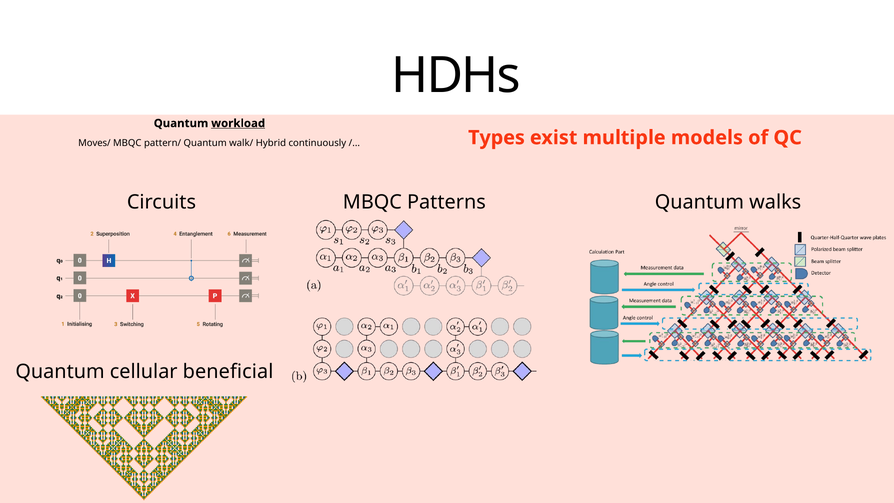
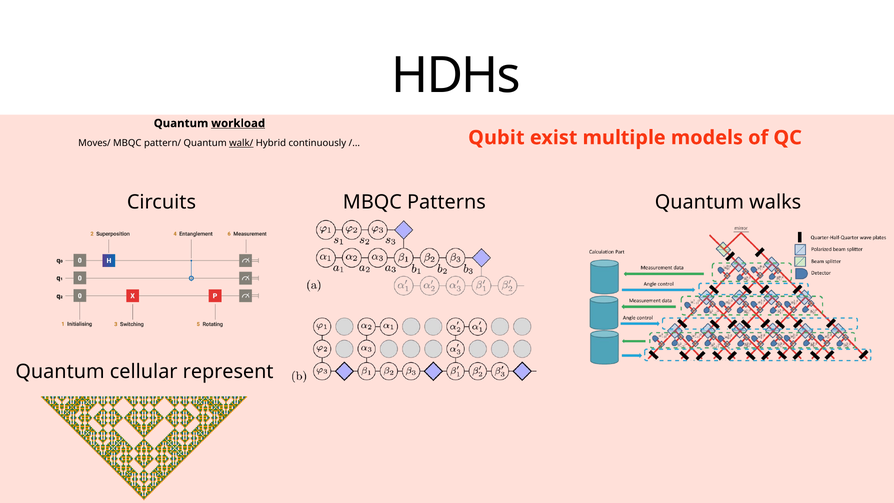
walk/ underline: none -> present (241, 143)
Types: Types -> Qubit (496, 138)
beneficial: beneficial -> represent (228, 372)
